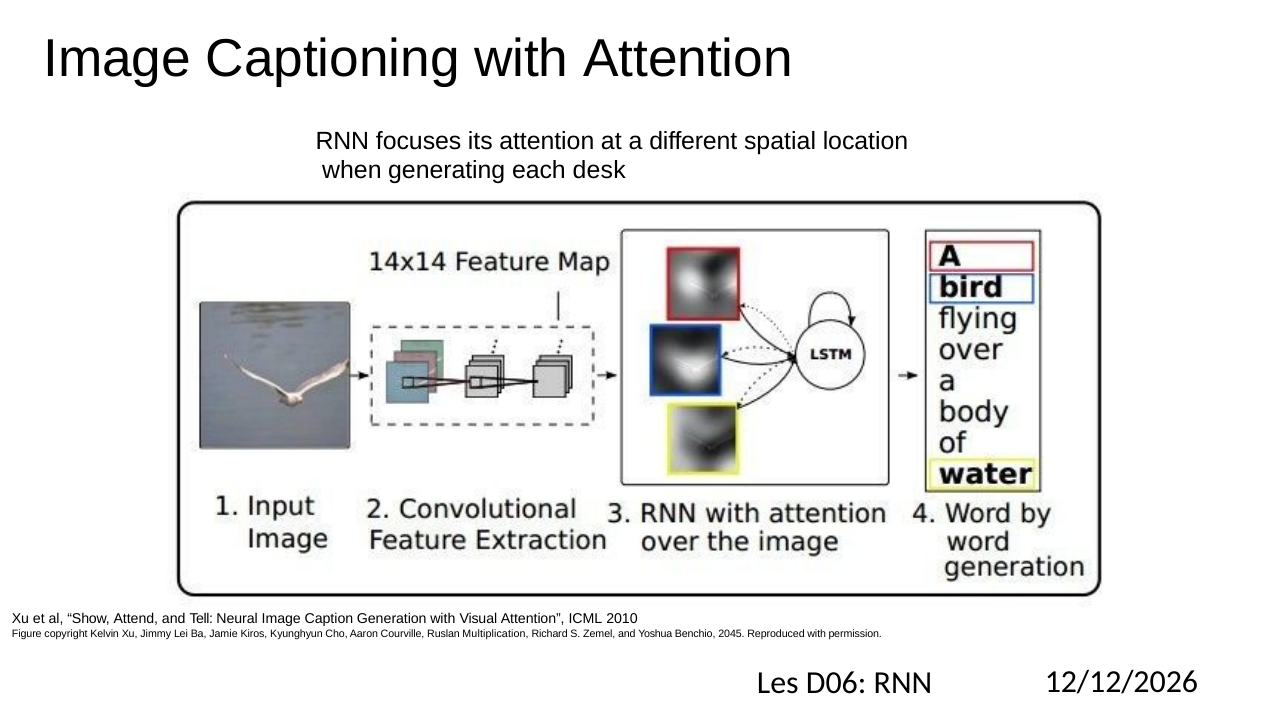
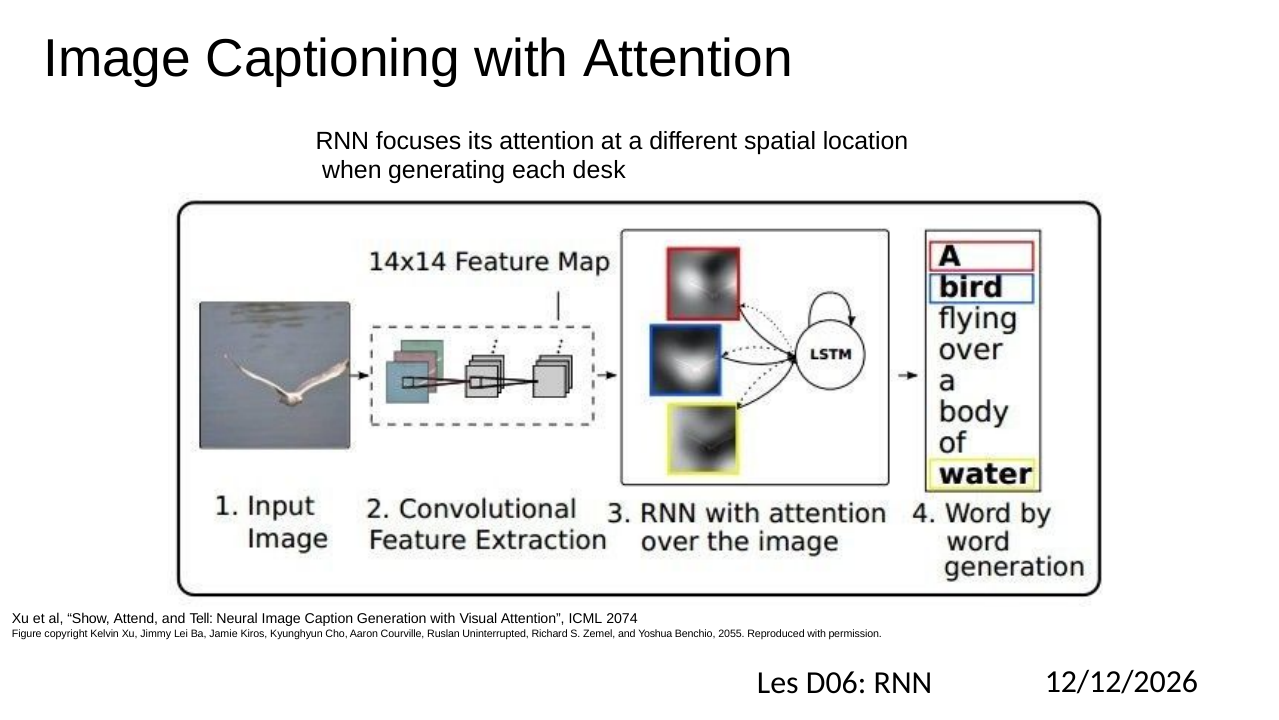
2010: 2010 -> 2074 (622, 619)
Multiplication: Multiplication -> Uninterrupted (496, 634)
2045: 2045 -> 2055 (732, 634)
